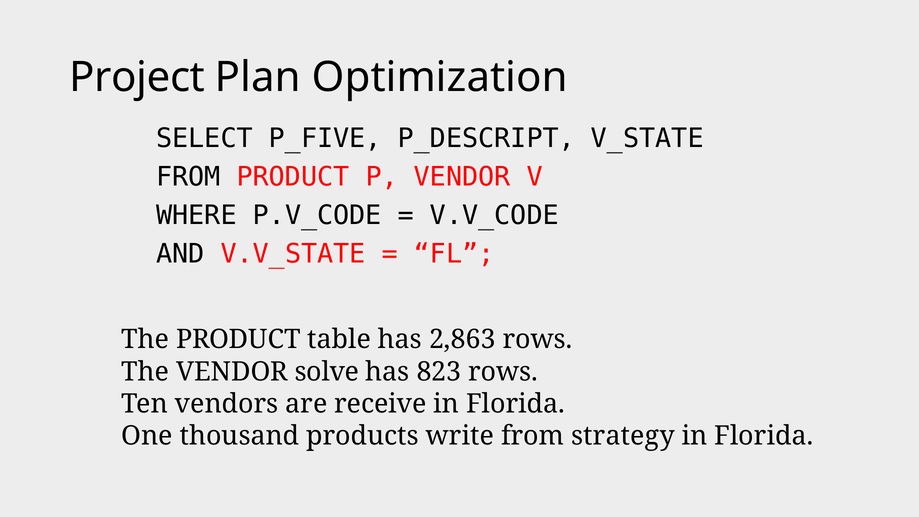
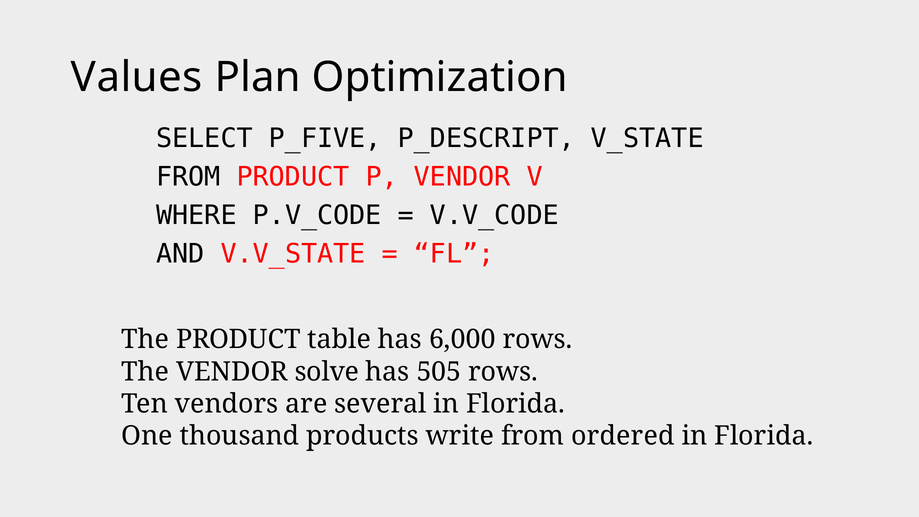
Project: Project -> Values (137, 77)
2,863: 2,863 -> 6,000 (462, 339)
823: 823 -> 505 (439, 372)
receive: receive -> several (380, 404)
strategy: strategy -> ordered (623, 436)
